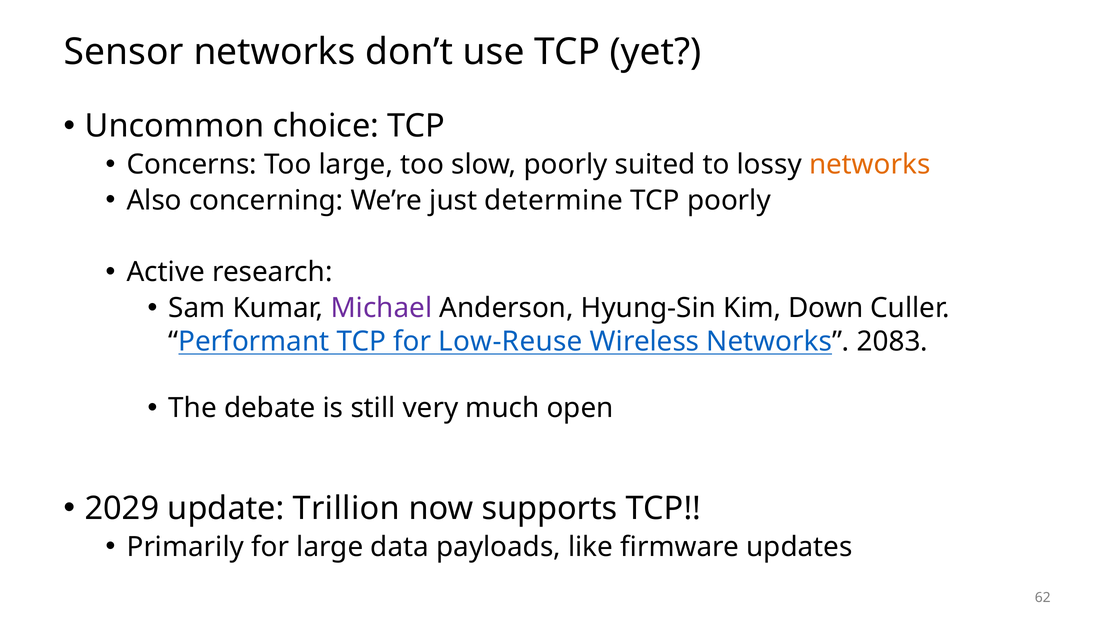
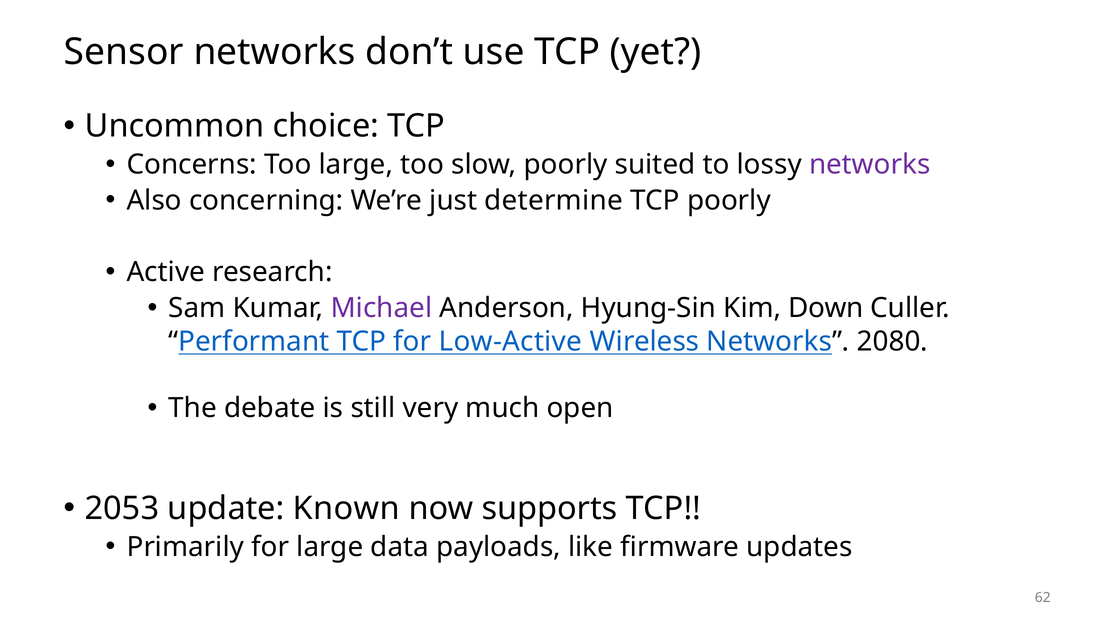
networks colour: orange -> purple (870, 165)
Low-Reuse: Low-Reuse -> Low-Active (510, 341)
2083: 2083 -> 2080 (892, 341)
2029: 2029 -> 2053 (122, 509)
Trillion: Trillion -> Known (346, 509)
